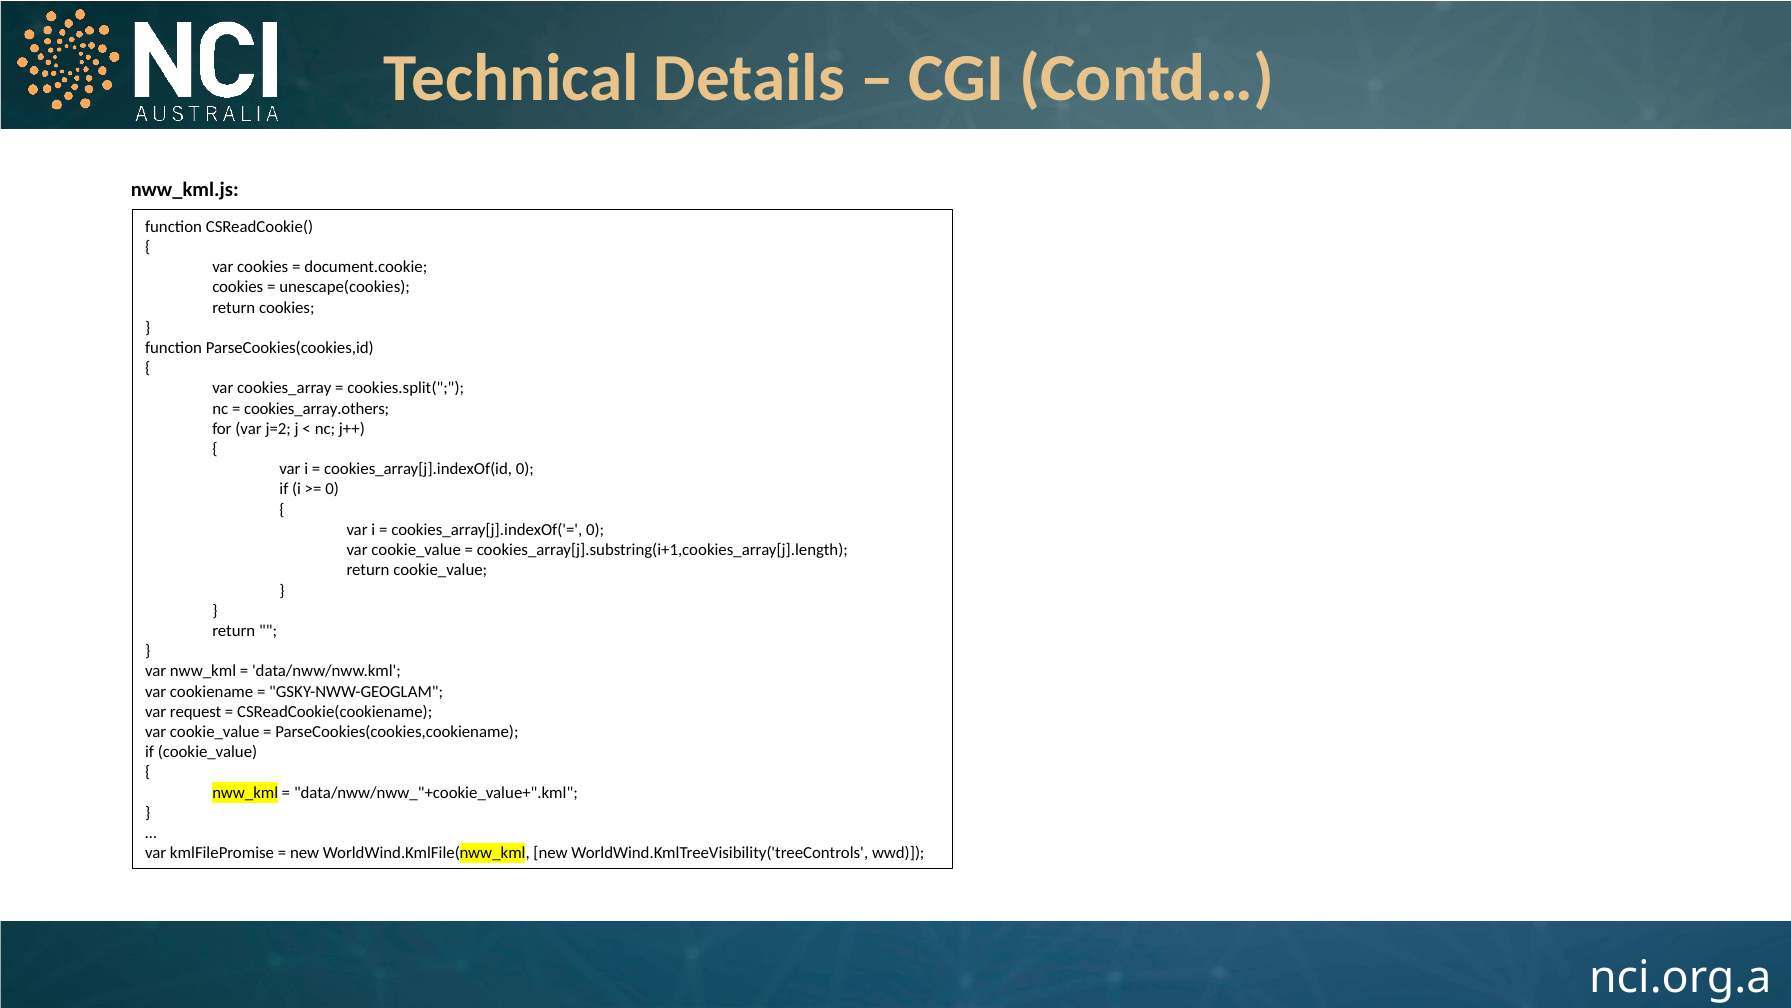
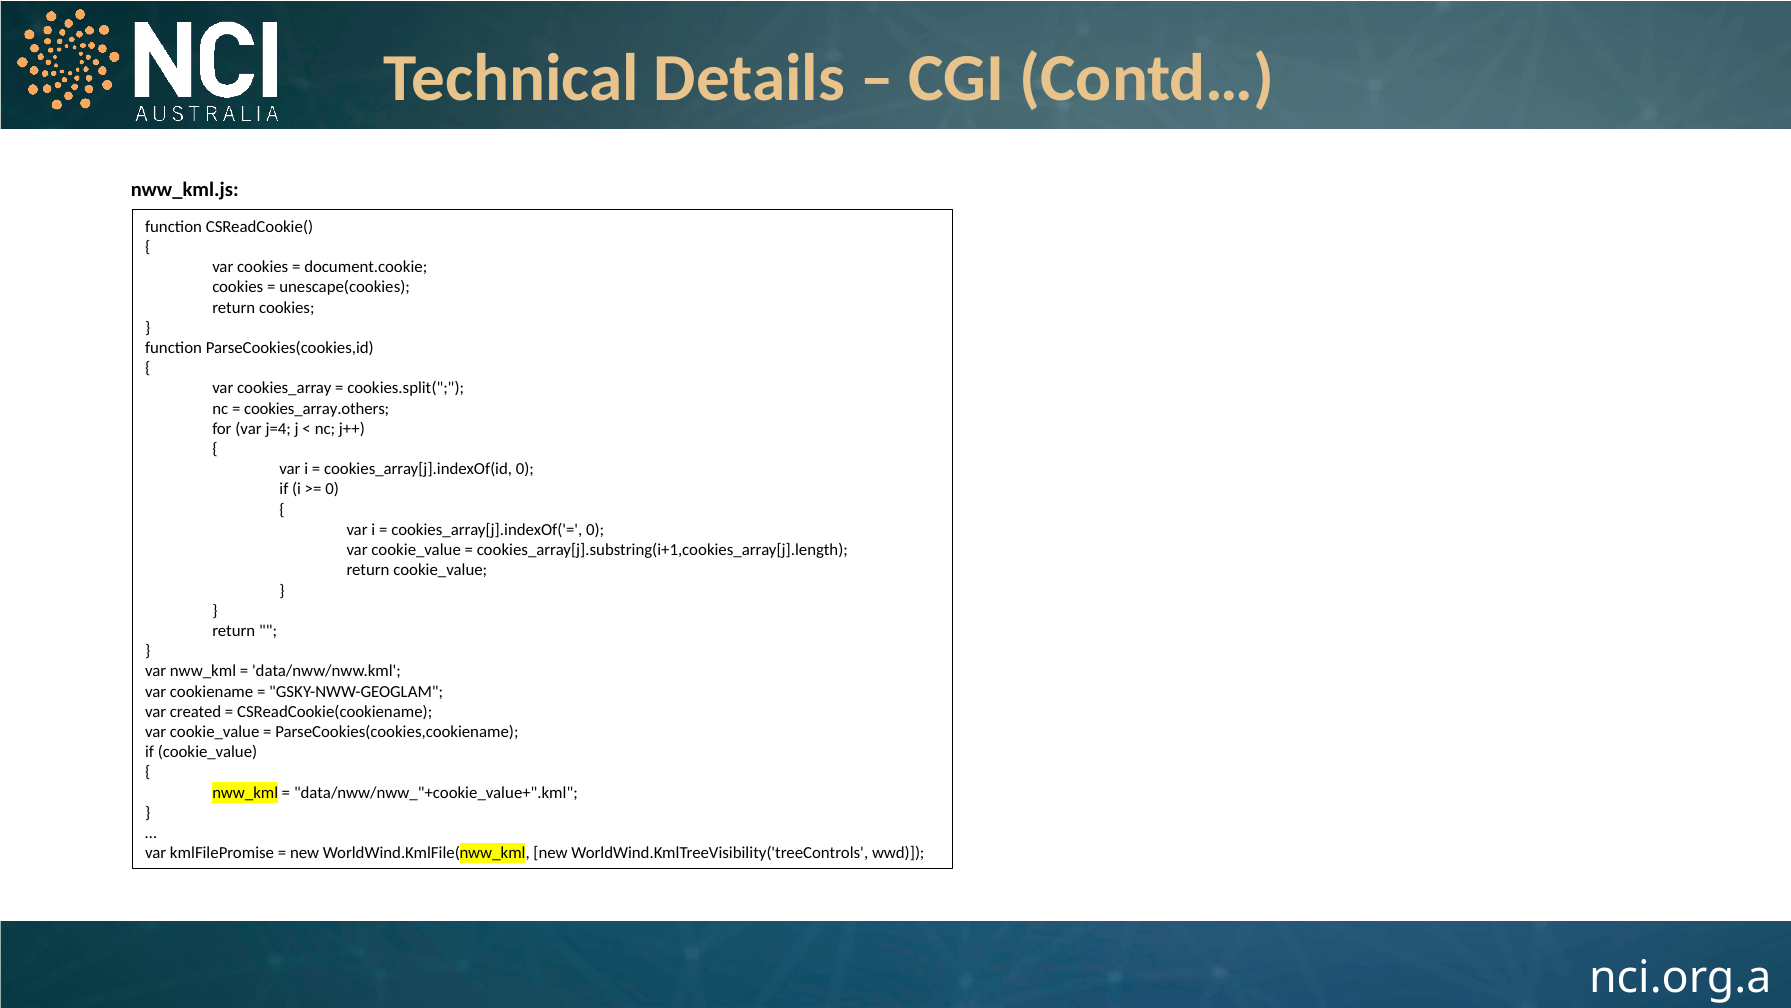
j=2: j=2 -> j=4 (278, 429)
request: request -> created (196, 711)
